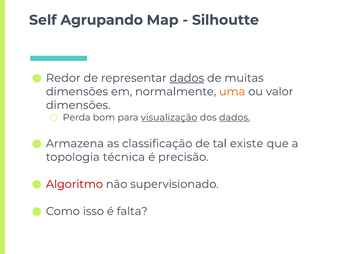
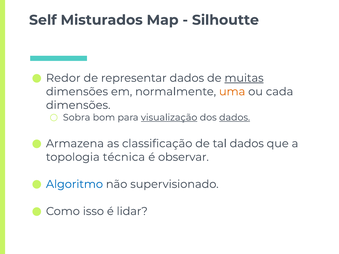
Agrupando: Agrupando -> Misturados (102, 20)
dados underline: present -> none (187, 78)
muitas underline: none -> present (244, 78)
valor: valor -> cada (280, 92)
Perda: Perda -> Sobra (77, 118)
tal existe: existe -> dados (247, 144)
precisão: precisão -> observar (183, 157)
Algoritmo colour: red -> blue (74, 184)
falta: falta -> lidar (132, 211)
